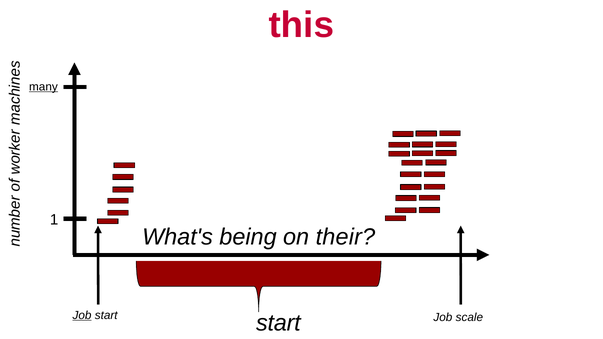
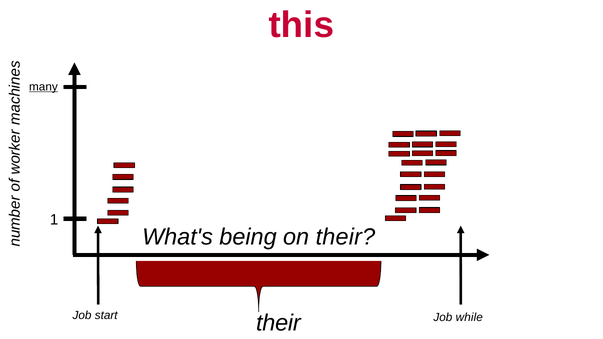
Job underline: present -> none (82, 316)
scale: scale -> while (469, 317)
start: start -> their (278, 323)
